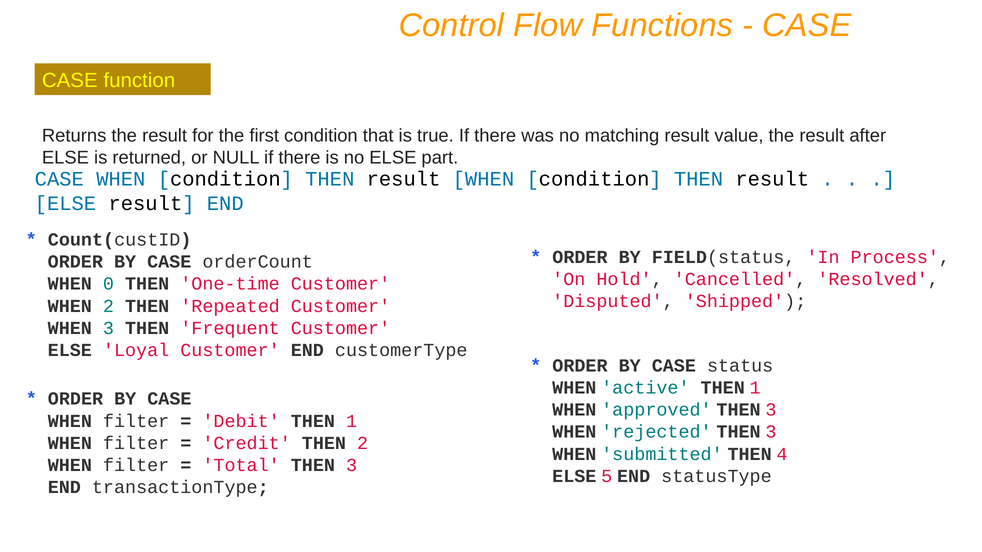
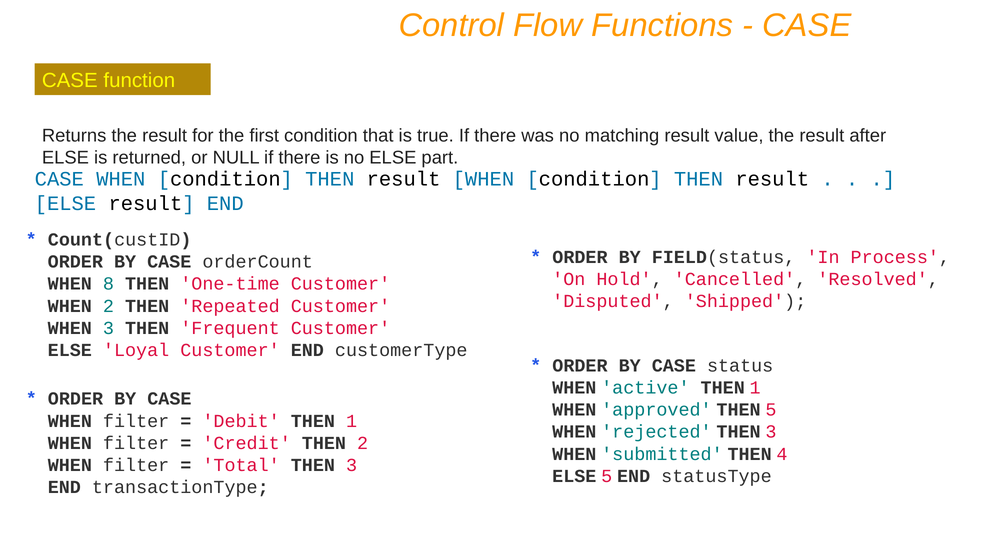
0: 0 -> 8 (108, 284)
approved THEN 3: 3 -> 5 (771, 410)
